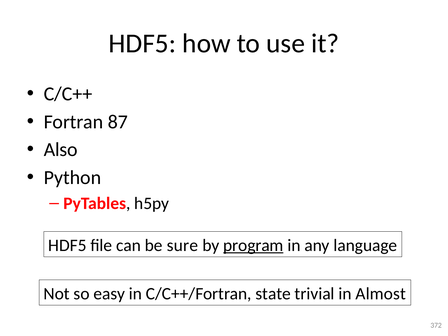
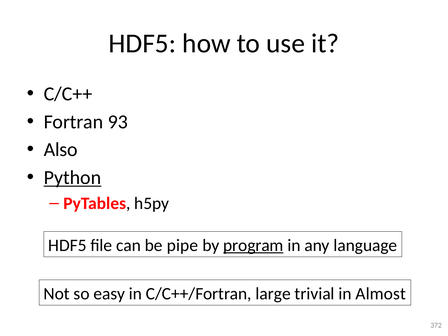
87: 87 -> 93 (118, 122)
Python underline: none -> present (72, 178)
sure: sure -> pipe (182, 245)
state: state -> large (273, 294)
